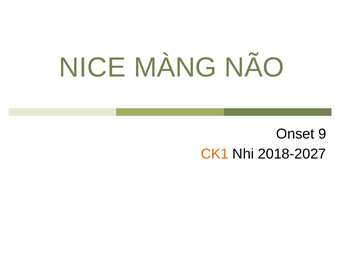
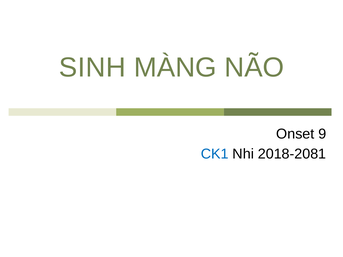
NICE: NICE -> SINH (92, 68)
CK1 colour: orange -> blue (215, 154)
2018-2027: 2018-2027 -> 2018-2081 (292, 154)
